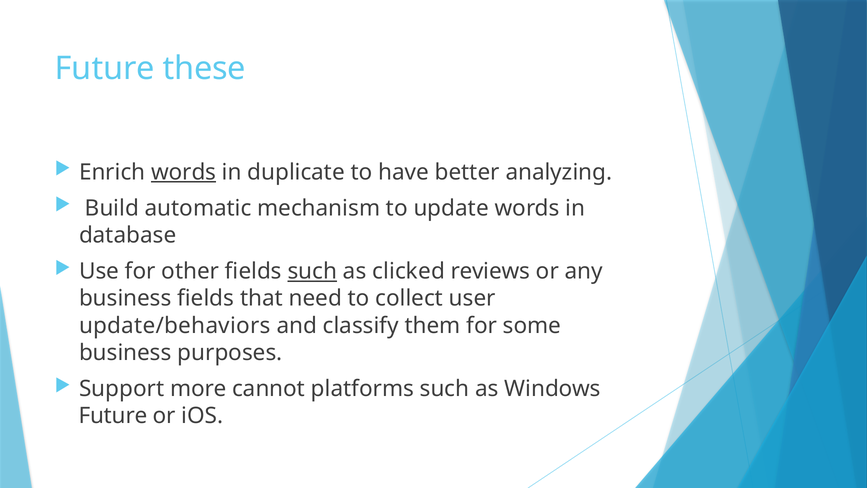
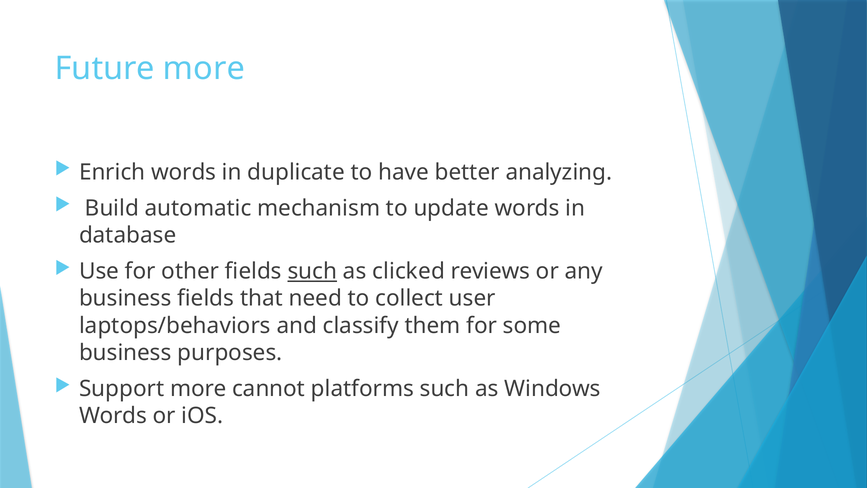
Future these: these -> more (204, 68)
words underline: present -> none (184, 172)
update/behaviors: update/behaviors -> laptops/behaviors (175, 325)
Future: Future -> Words (113, 416)
